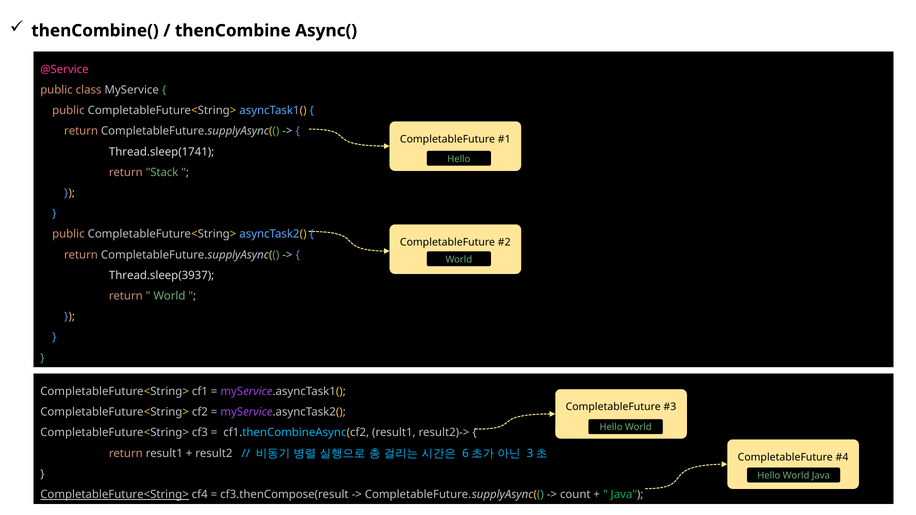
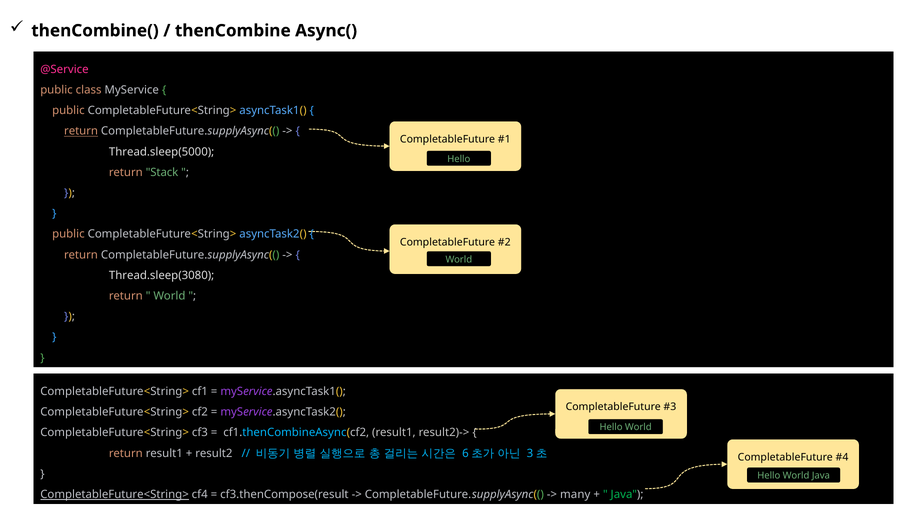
return underline: none -> present (81, 131)
Thread.sleep(1741: Thread.sleep(1741 -> Thread.sleep(5000 (162, 152)
Thread.sleep(3937: Thread.sleep(3937 -> Thread.sleep(3080 (162, 276)
count: count -> many (575, 495)
